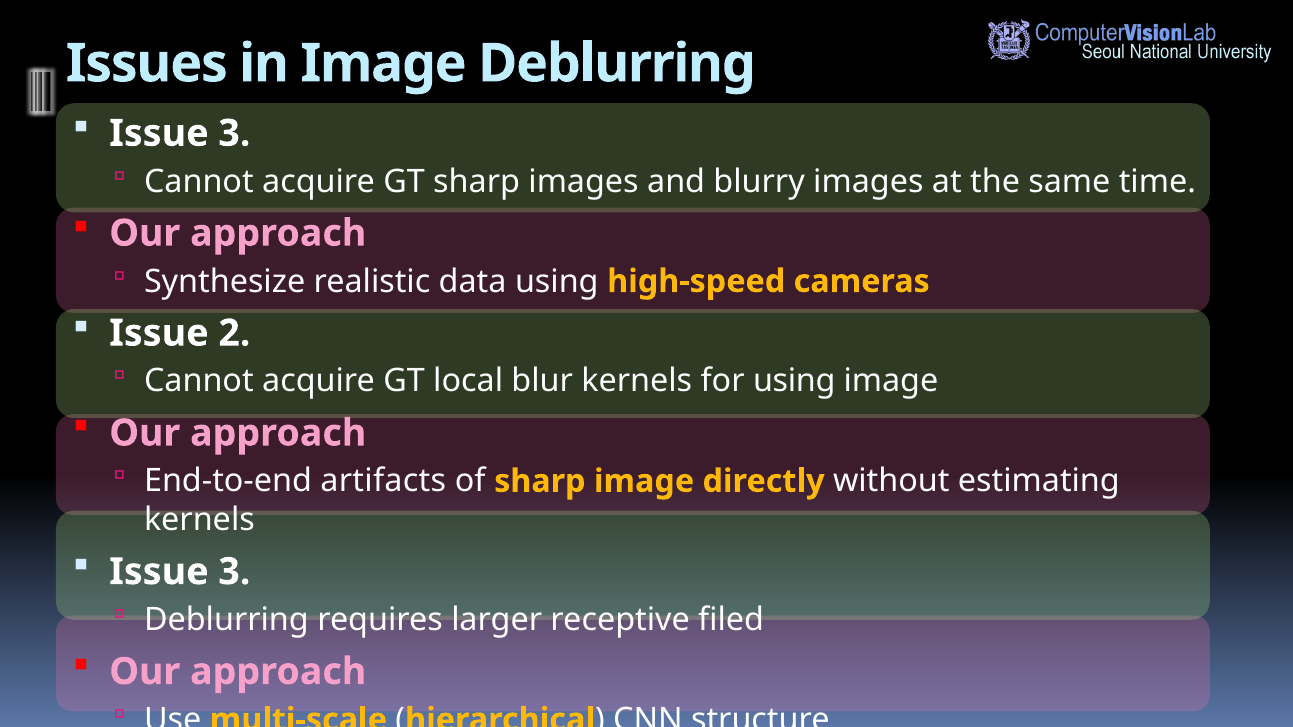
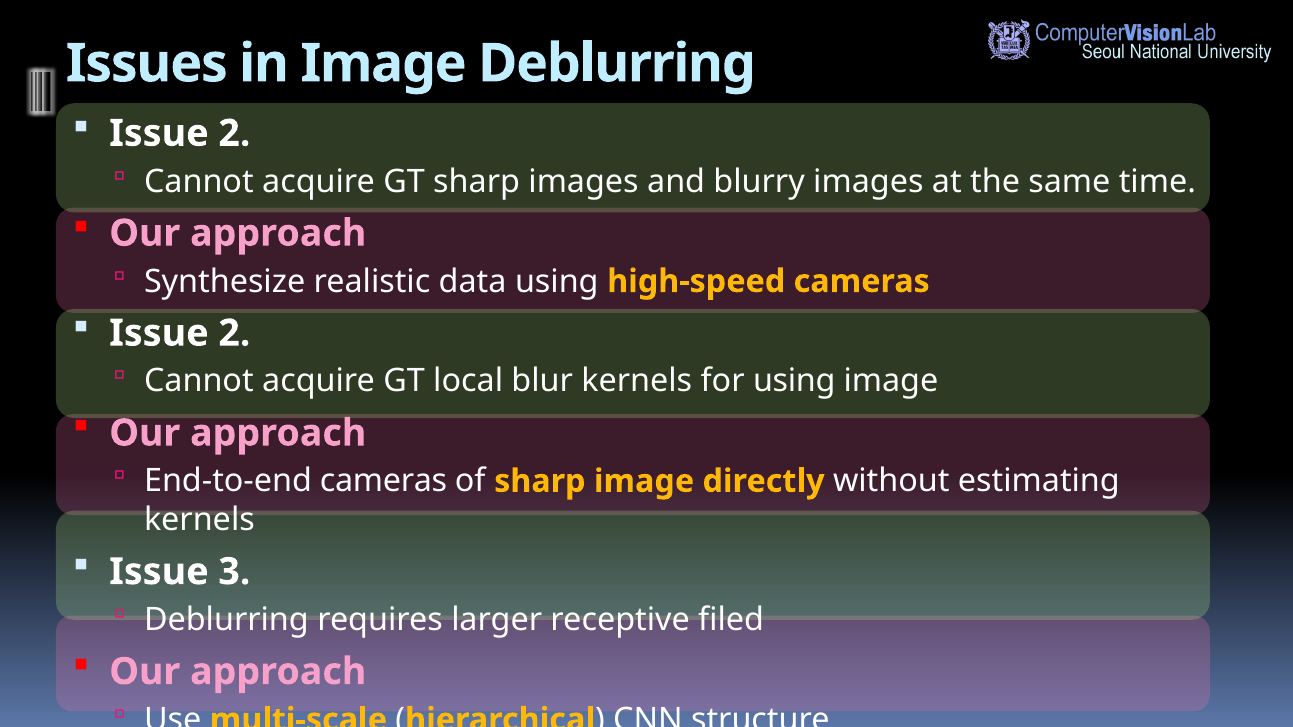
3: 3 -> 2 (234, 133)
End-to-end artifacts: artifacts -> cameras (384, 481)
